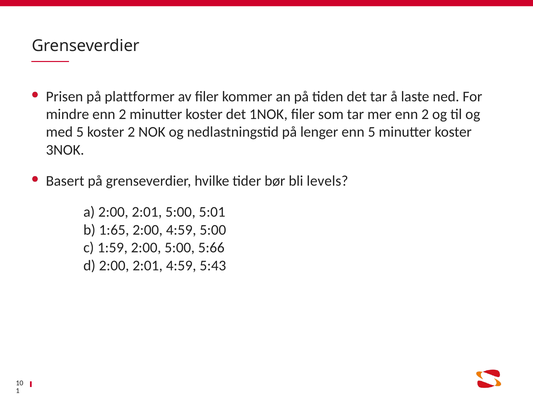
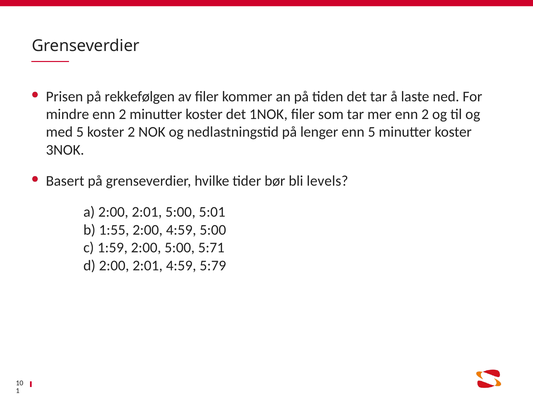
plattformer: plattformer -> rekkefølgen (140, 96)
1:65: 1:65 -> 1:55 (114, 230)
5:66: 5:66 -> 5:71 (211, 248)
5:43: 5:43 -> 5:79 (213, 265)
